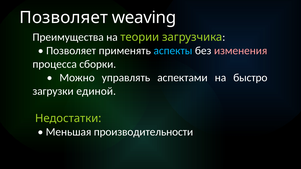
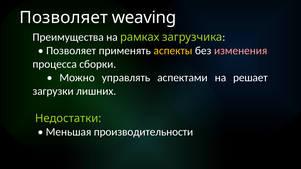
теории: теории -> рамках (140, 37)
аспекты colour: light blue -> yellow (173, 51)
быстро: быстро -> решает (250, 78)
единой: единой -> лишних (96, 91)
